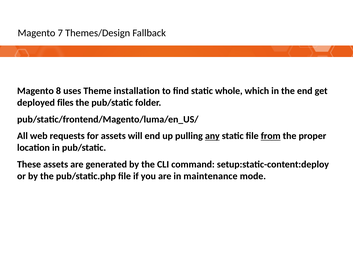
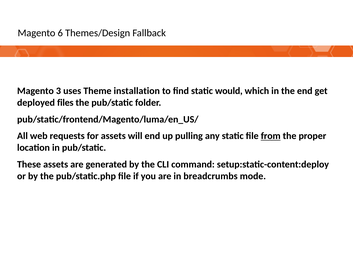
7: 7 -> 6 (60, 33)
8: 8 -> 3 (58, 91)
whole: whole -> would (229, 91)
any underline: present -> none (212, 136)
maintenance: maintenance -> breadcrumbs (211, 176)
